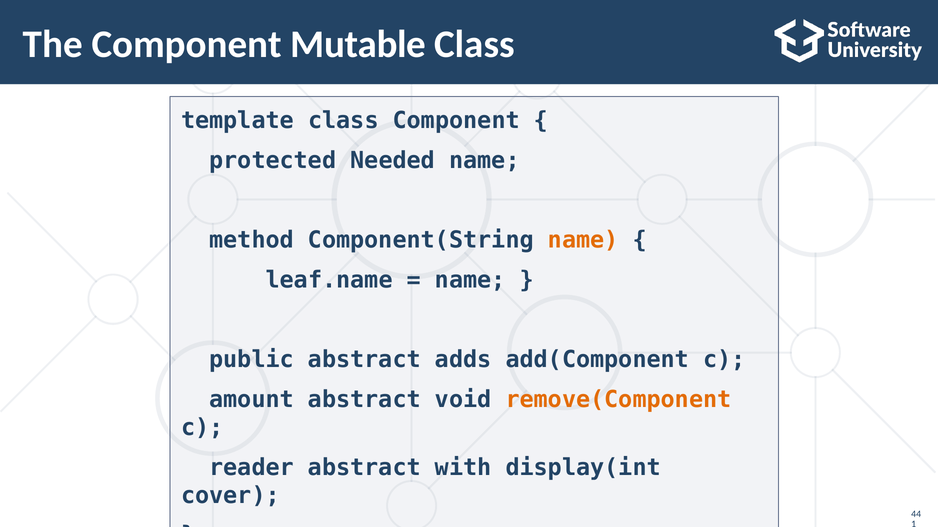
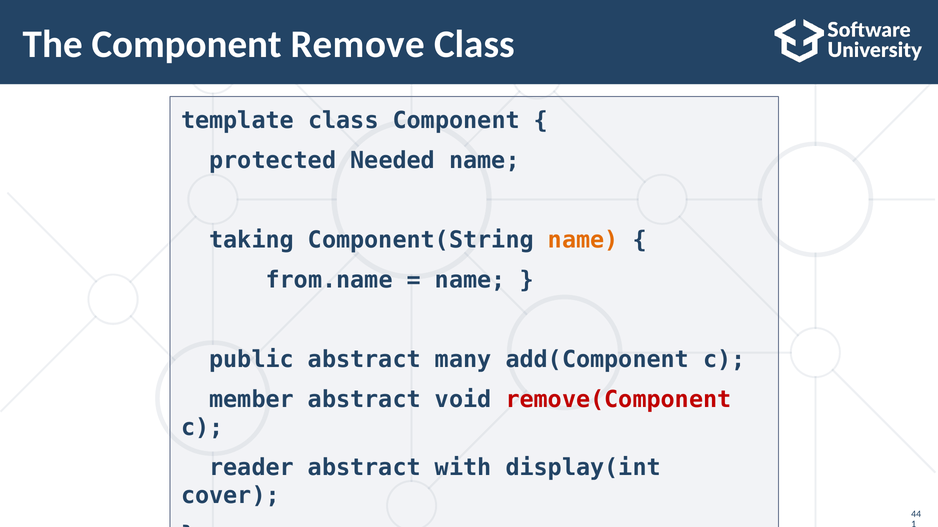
Mutable: Mutable -> Remove (358, 44)
method: method -> taking (252, 240)
leaf.name: leaf.name -> from.name (329, 280)
adds: adds -> many (463, 360)
amount: amount -> member (252, 400)
remove(Component colour: orange -> red (618, 400)
